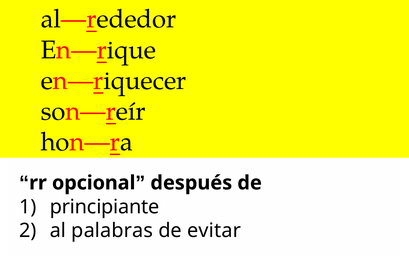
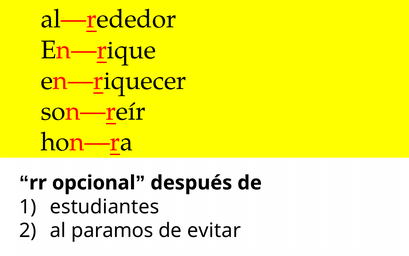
principiante: principiante -> estudiantes (105, 206)
palabras: palabras -> paramos (112, 230)
